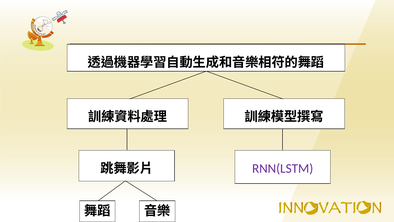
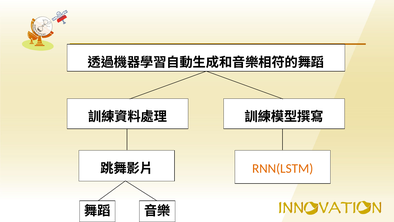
RNN(LSTM colour: purple -> orange (283, 168)
